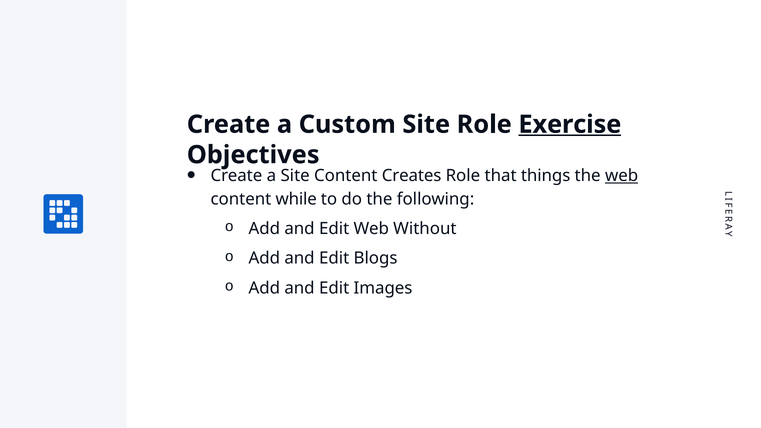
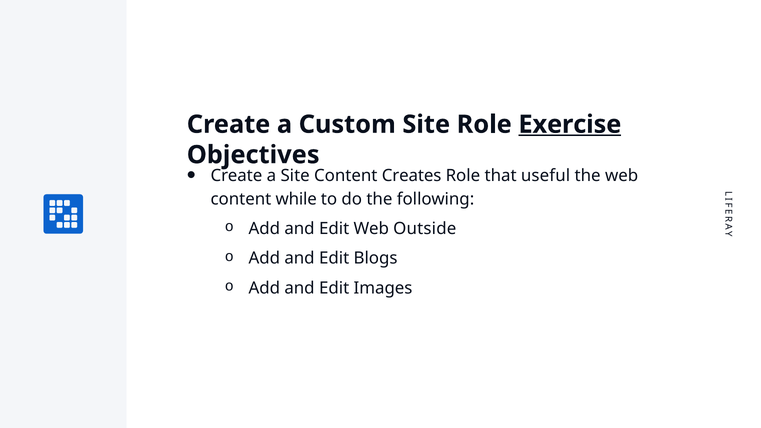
things: things -> useful (546, 176)
web underline: present -> none (622, 176)
Without: Without -> Outside (425, 229)
